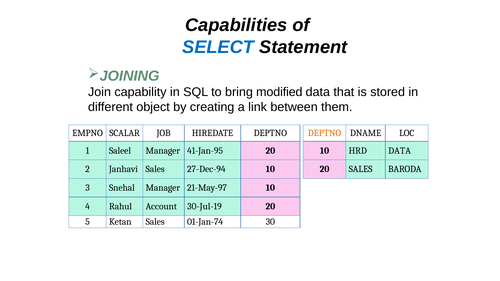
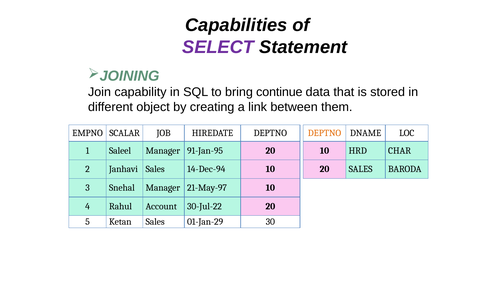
SELECT colour: blue -> purple (218, 47)
modified: modified -> continue (279, 92)
41-Jan-95: 41-Jan-95 -> 91-Jan-95 (205, 151)
HRD DATA: DATA -> CHAR (400, 151)
27-Dec-94: 27-Dec-94 -> 14-Dec-94 (206, 169)
30-Jul-19: 30-Jul-19 -> 30-Jul-22 (204, 206)
01-Jan-74: 01-Jan-74 -> 01-Jan-29 (205, 222)
